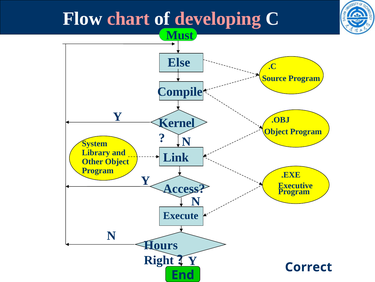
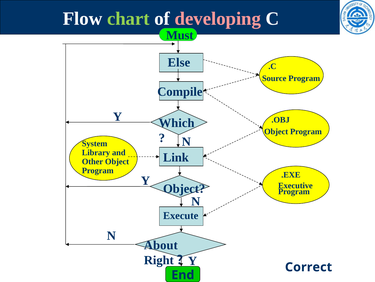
chart colour: pink -> light green (128, 18)
Kernel: Kernel -> Which (177, 123)
Access: Access -> Object (184, 188)
Hours: Hours -> About (161, 245)
